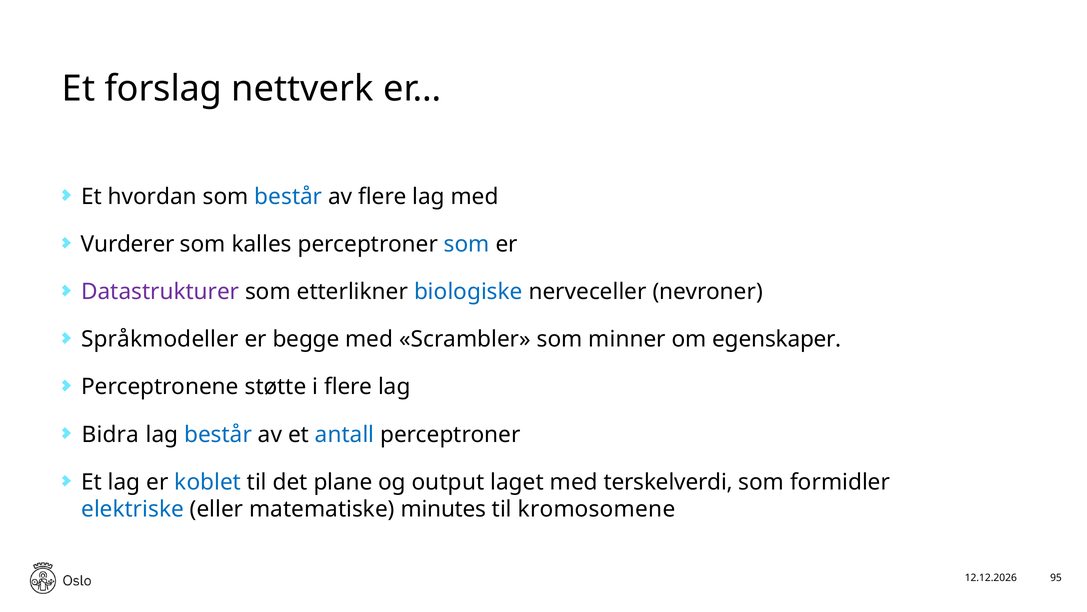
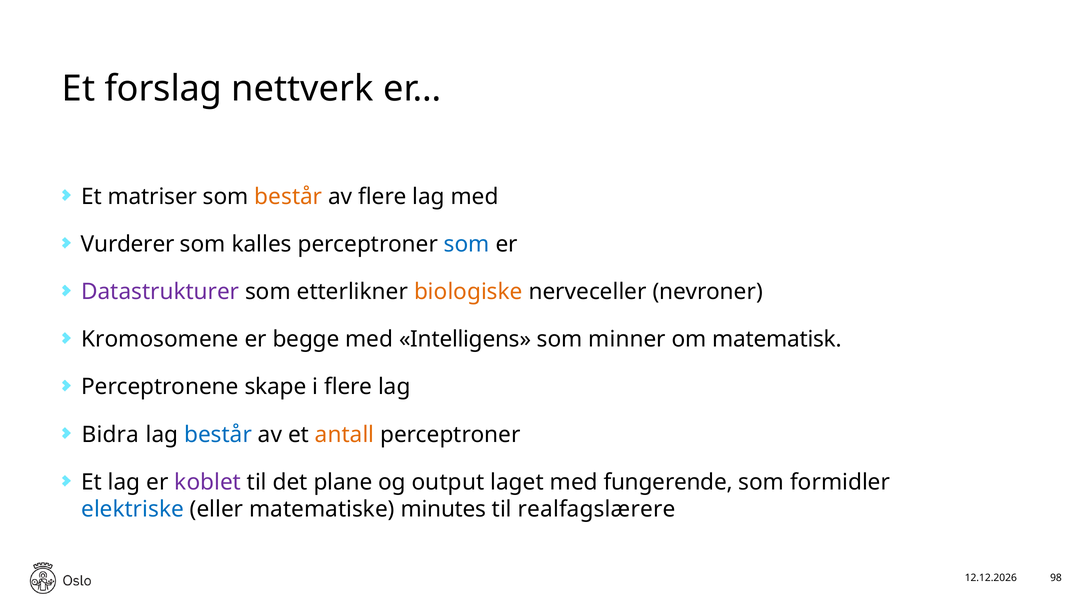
hvordan: hvordan -> matriser (152, 196)
består colour: blue -> orange (288, 196)
biologiske colour: blue -> orange (468, 291)
Språkmodeller: Språkmodeller -> Kromosomene (160, 339)
Scrambler: Scrambler -> Intelligens (465, 339)
egenskaper: egenskaper -> matematisk (777, 339)
støtte: støtte -> skape (276, 387)
antall colour: blue -> orange (345, 434)
koblet colour: blue -> purple (208, 482)
terskelverdi: terskelverdi -> fungerende (668, 482)
kromosomene: kromosomene -> realfagslærere (597, 509)
95: 95 -> 98 (1056, 577)
